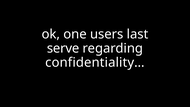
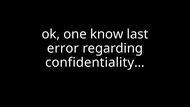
users: users -> know (107, 34)
serve: serve -> error (63, 48)
